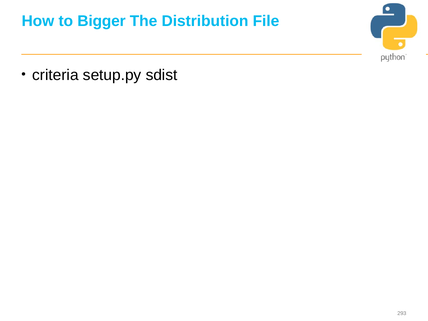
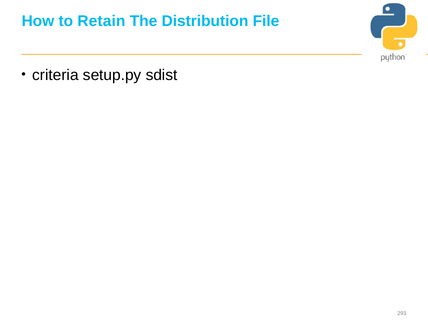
Bigger: Bigger -> Retain (101, 21)
